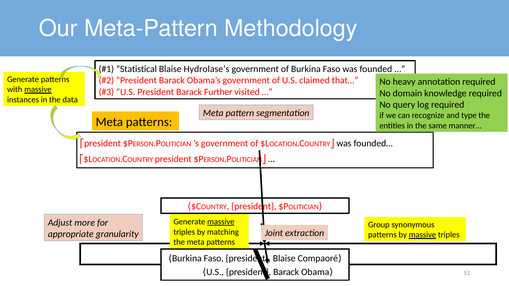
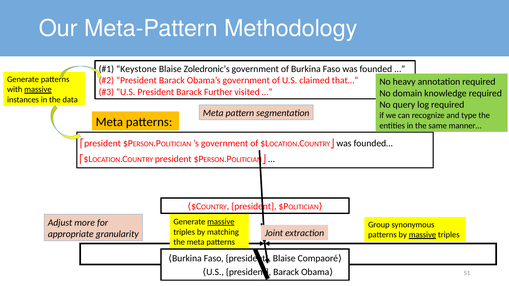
Statistical: Statistical -> Keystone (136, 69)
Hydrolase’s: Hydrolase’s -> Zoledronic’s (207, 69)
